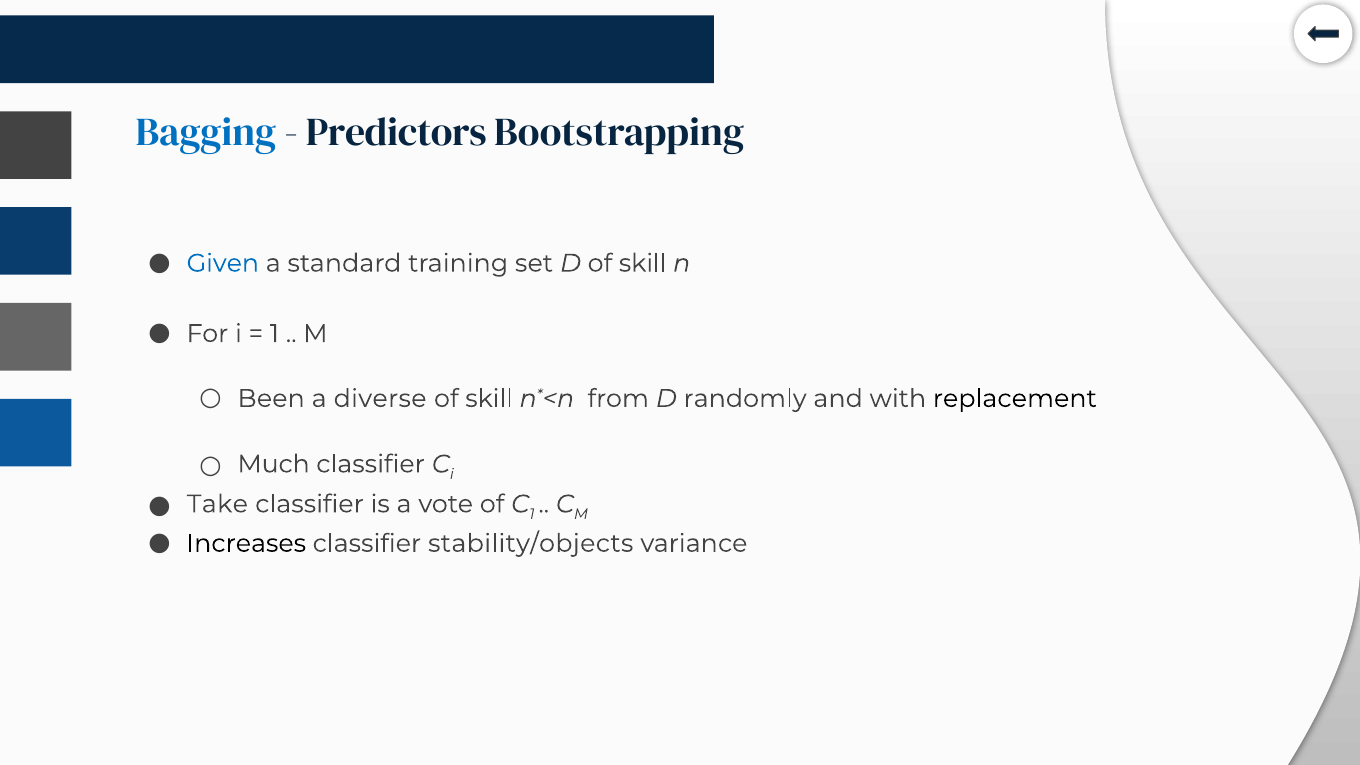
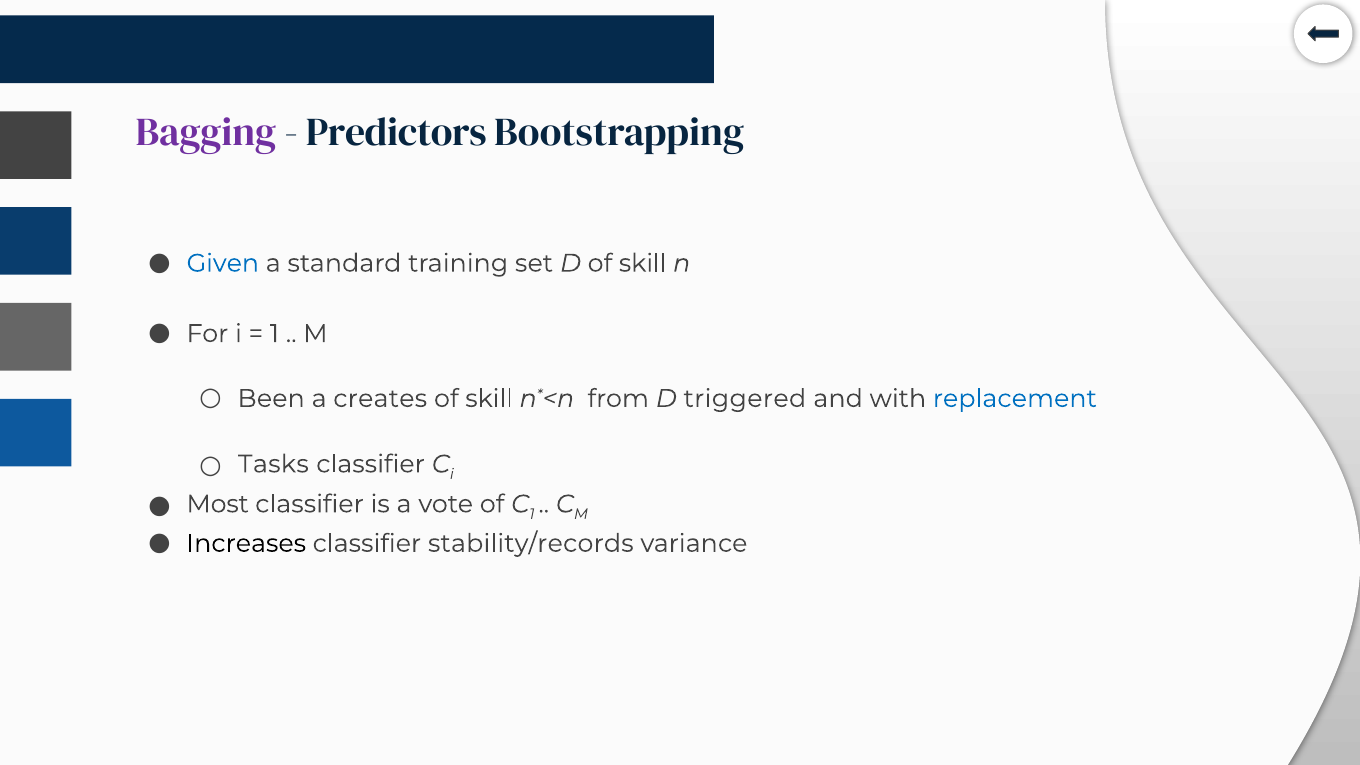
Bagging colour: blue -> purple (206, 132)
diverse: diverse -> creates (380, 399)
randomly: randomly -> triggered (745, 399)
replacement colour: black -> blue (1015, 399)
Much: Much -> Tasks (273, 464)
Take: Take -> Most (218, 504)
stability/objects: stability/objects -> stability/records (531, 543)
